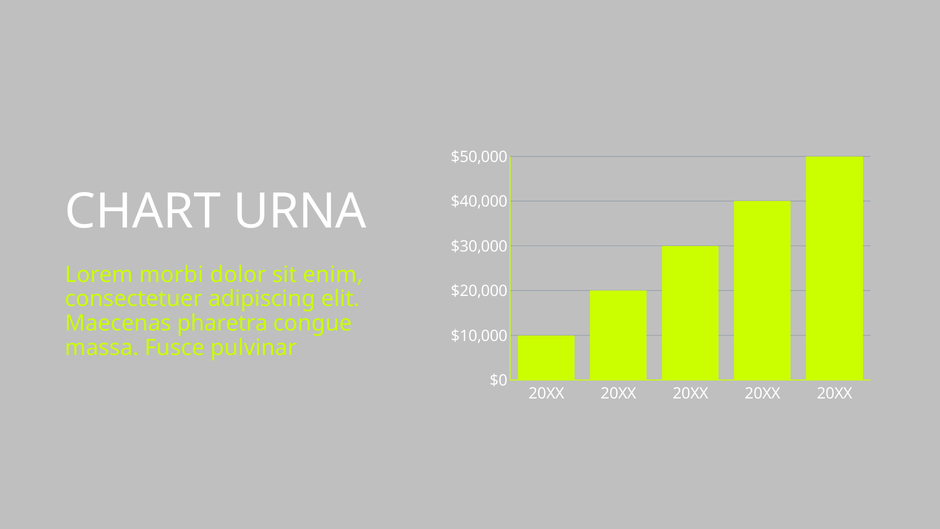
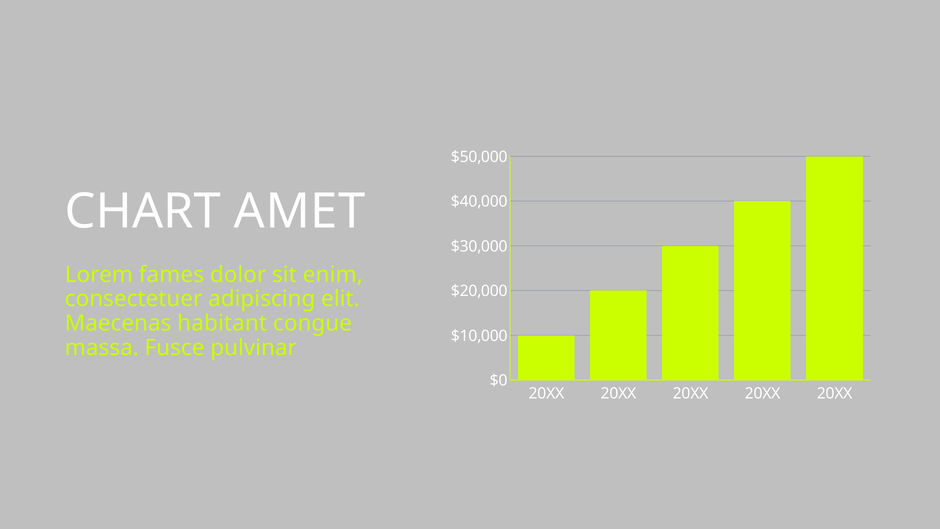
URNA: URNA -> AMET (300, 211)
morbi: morbi -> fames (171, 275)
pharetra: pharetra -> habitant (222, 323)
